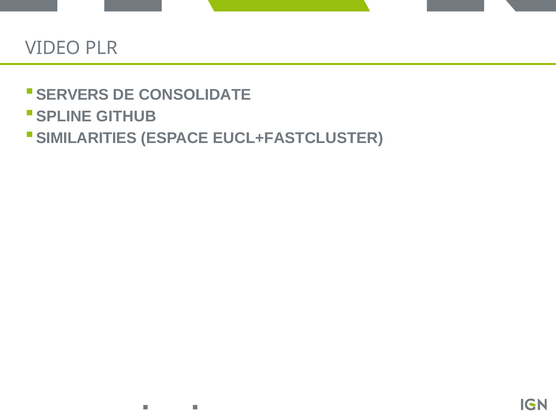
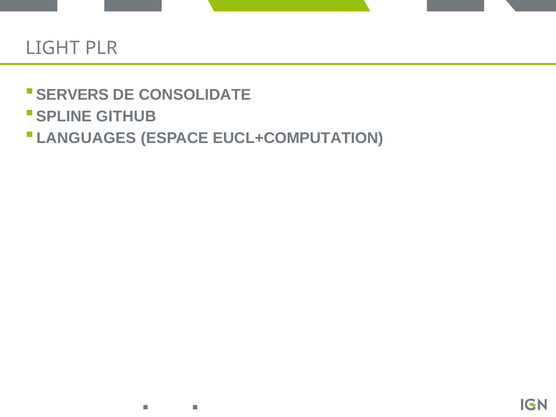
VIDEO: VIDEO -> LIGHT (53, 48)
SIMILARITIES: SIMILARITIES -> LANGUAGES (86, 138)
EUCL+FASTCLUSTER: EUCL+FASTCLUSTER -> EUCL+COMPUTATION (298, 138)
